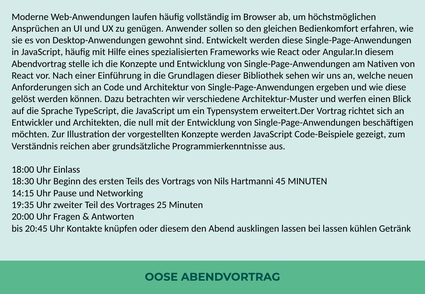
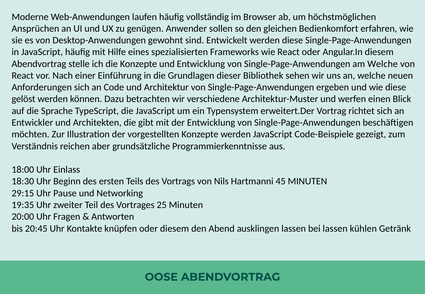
am Nativen: Nativen -> Welche (383, 64)
null: null -> gibt (146, 123)
14:15: 14:15 -> 29:15 (23, 193)
